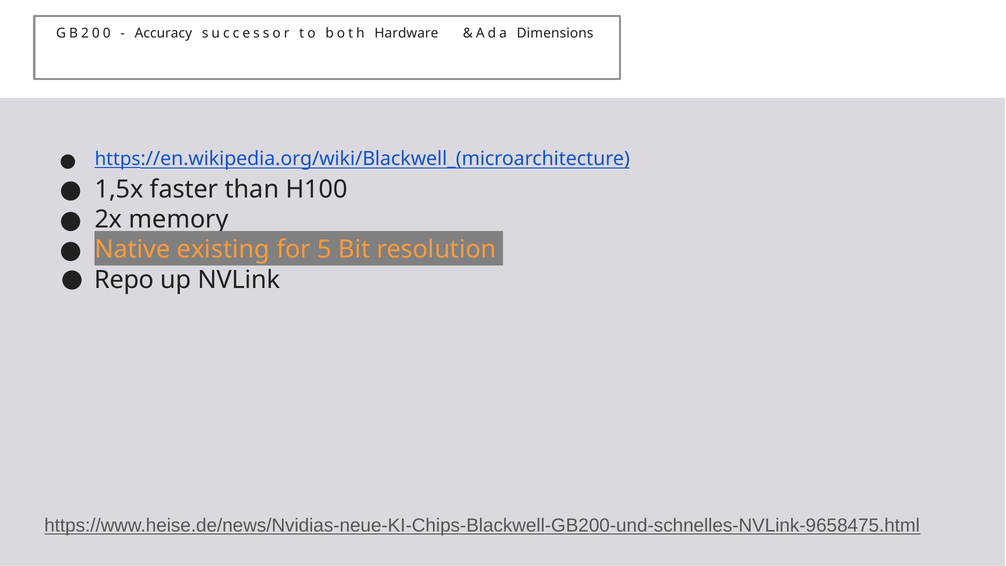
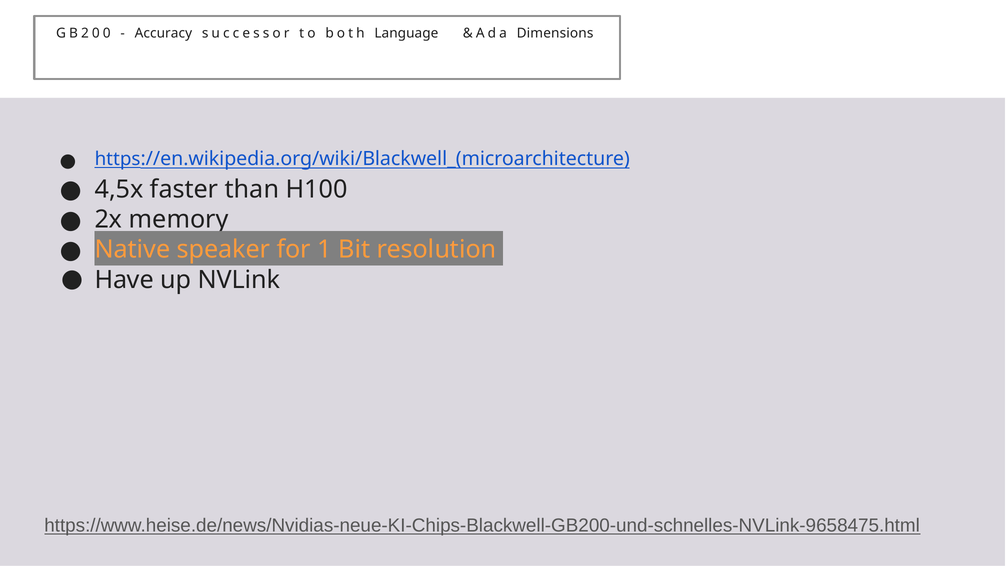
Hardware: Hardware -> Language (406, 33)
1,5x: 1,5x -> 4,5x (119, 189)
existing: existing -> speaker (223, 250)
5: 5 -> 1 (325, 250)
Repo: Repo -> Have (124, 280)
